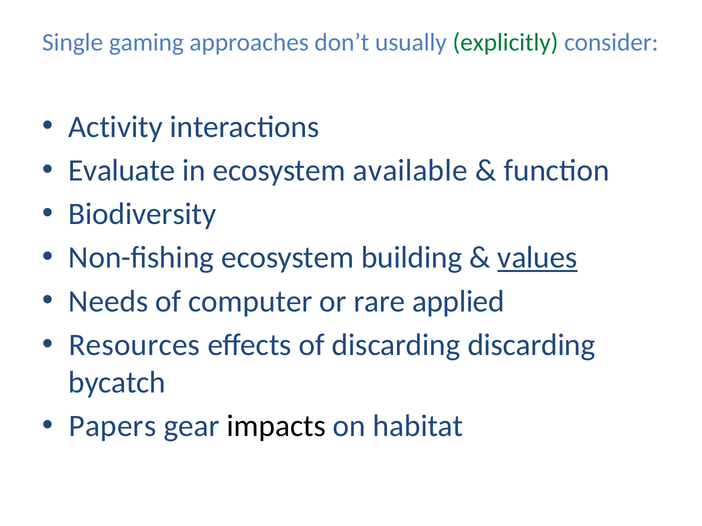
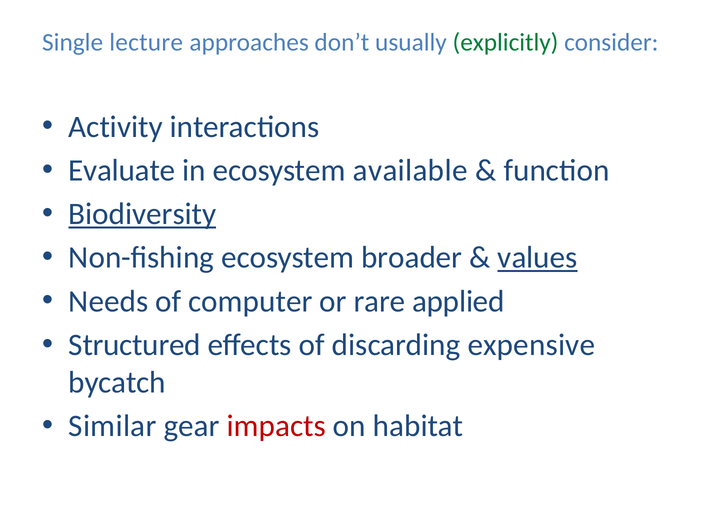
gaming: gaming -> lecture (146, 42)
Biodiversity underline: none -> present (142, 214)
building: building -> broader (412, 258)
Resources: Resources -> Structured (135, 345)
discarding discarding: discarding -> expensive (531, 345)
Papers: Papers -> Similar (112, 426)
impacts colour: black -> red (276, 426)
